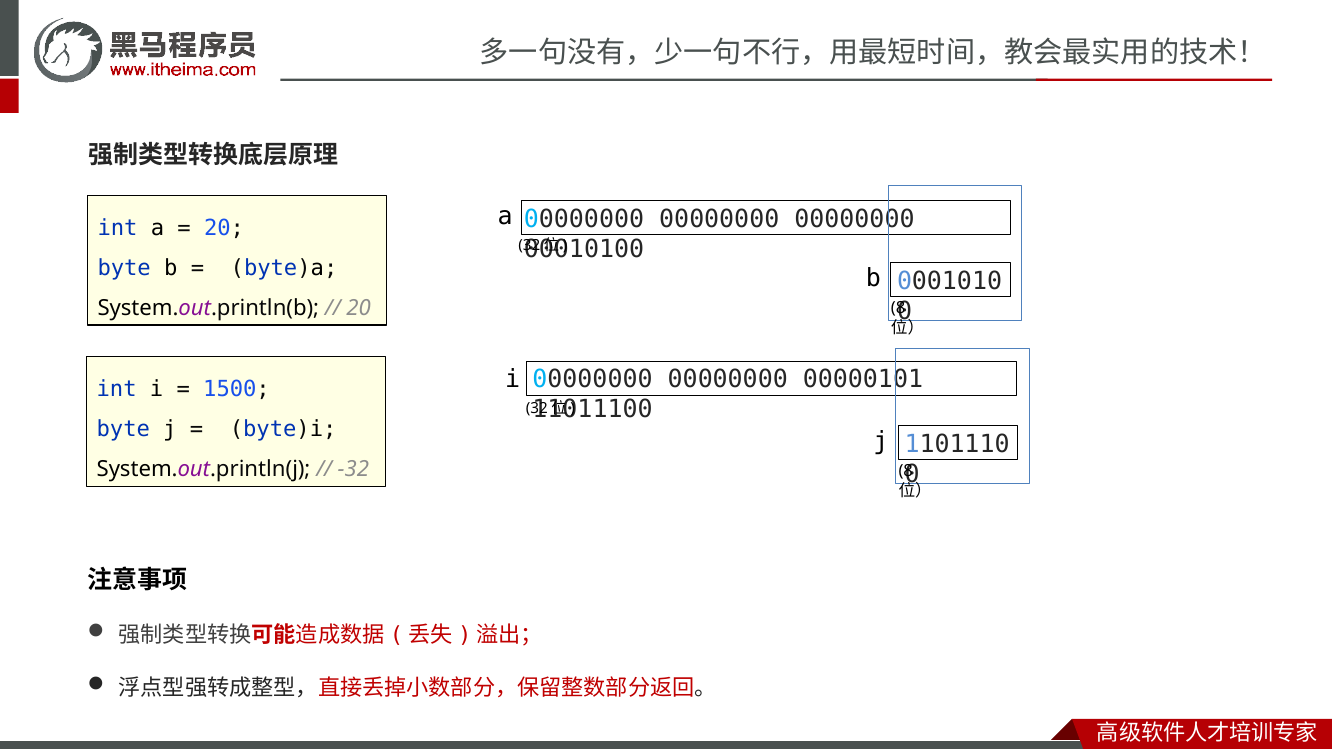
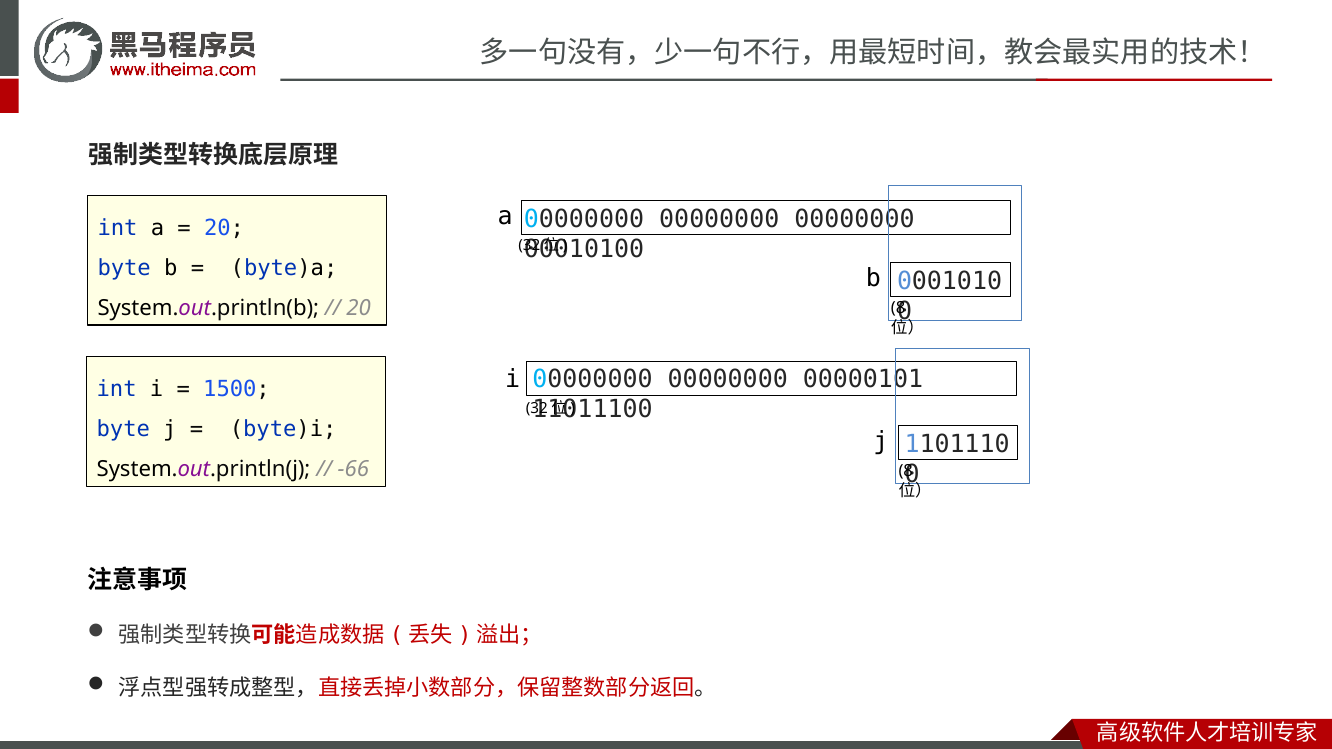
-32: -32 -> -66 (353, 470)
